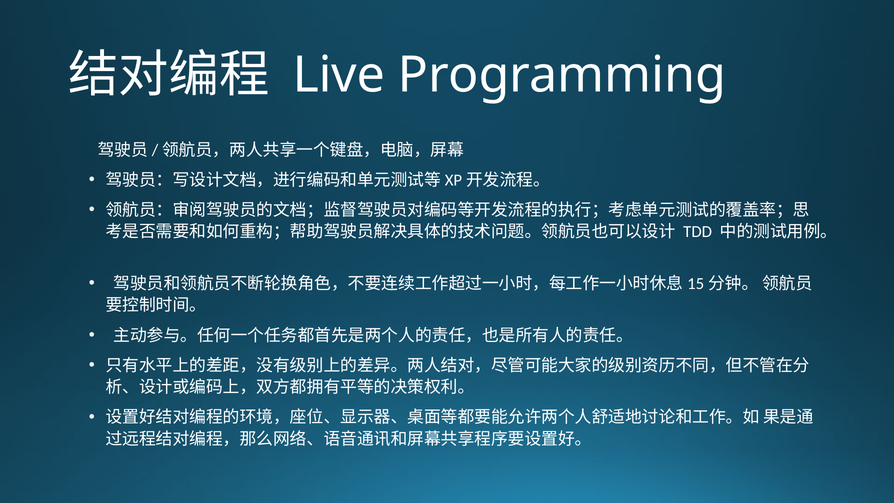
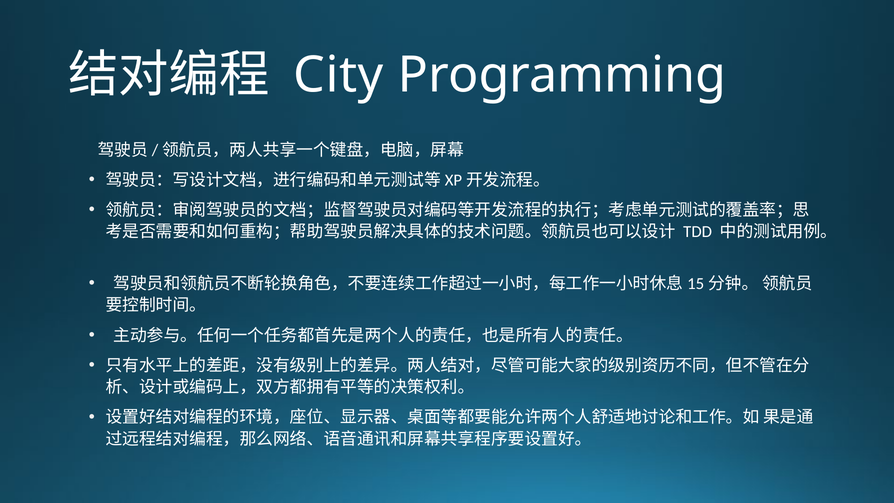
Live: Live -> City (338, 75)
